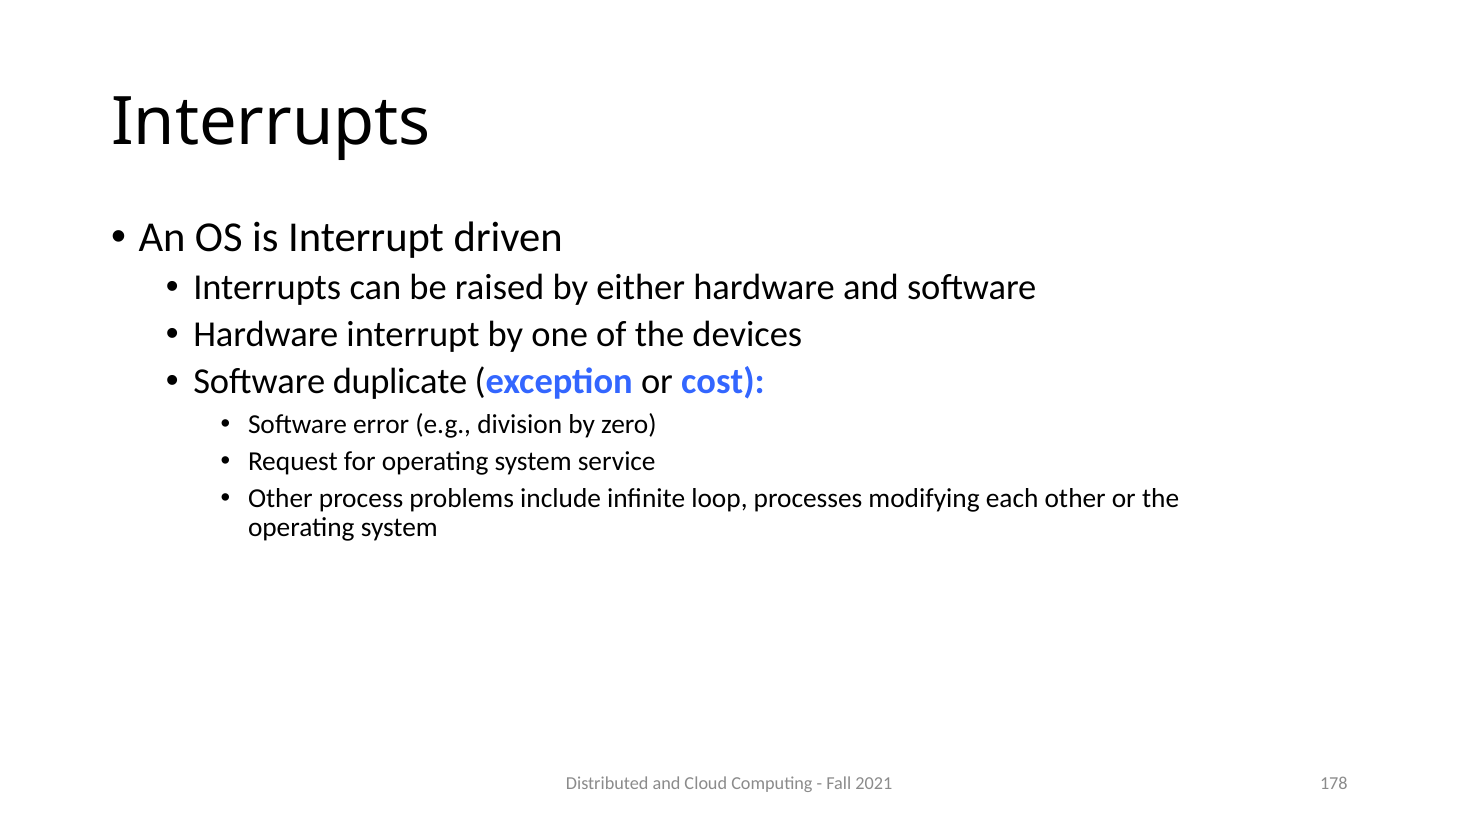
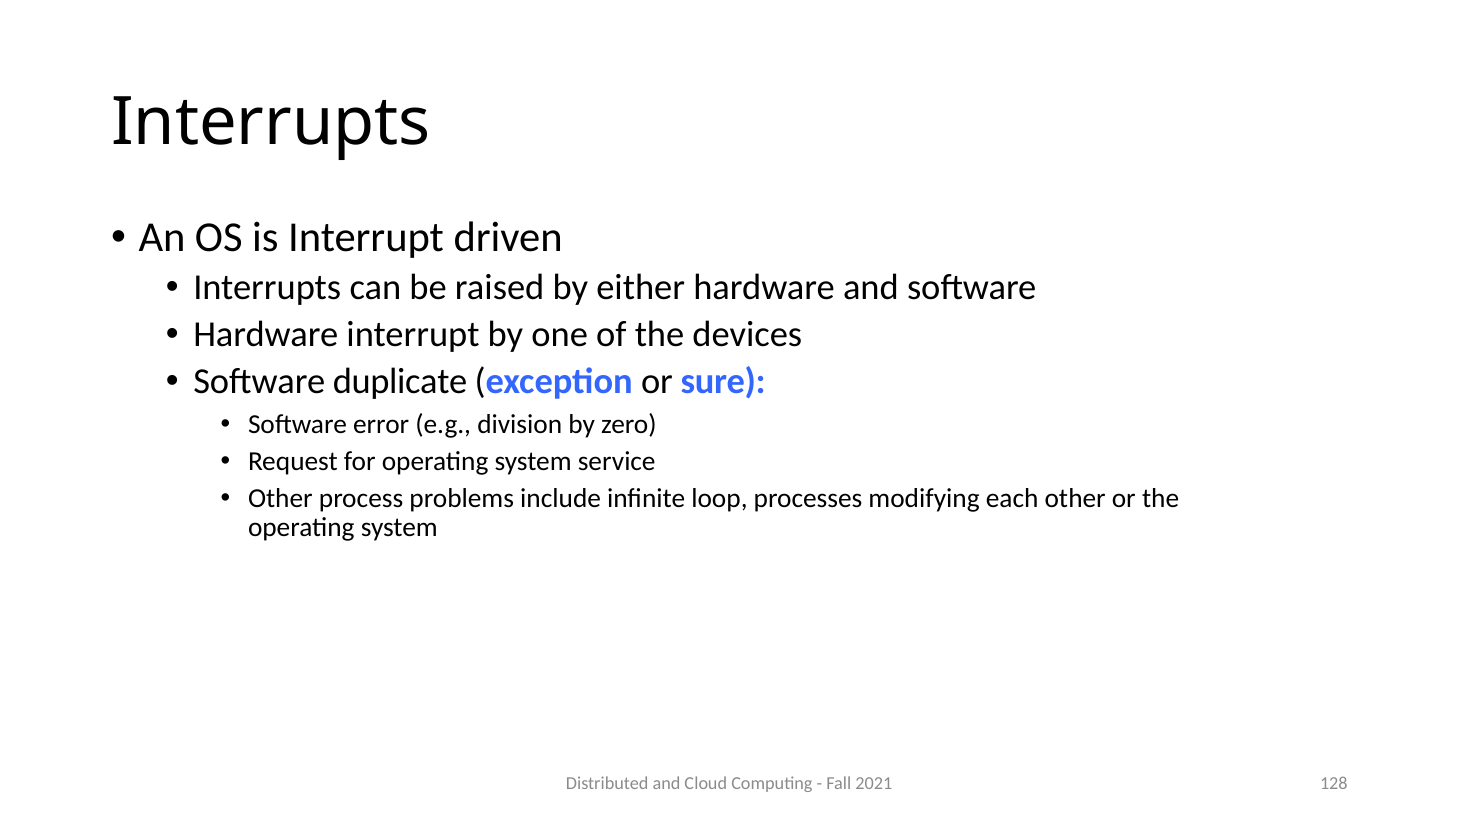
cost: cost -> sure (723, 382)
178: 178 -> 128 (1334, 784)
